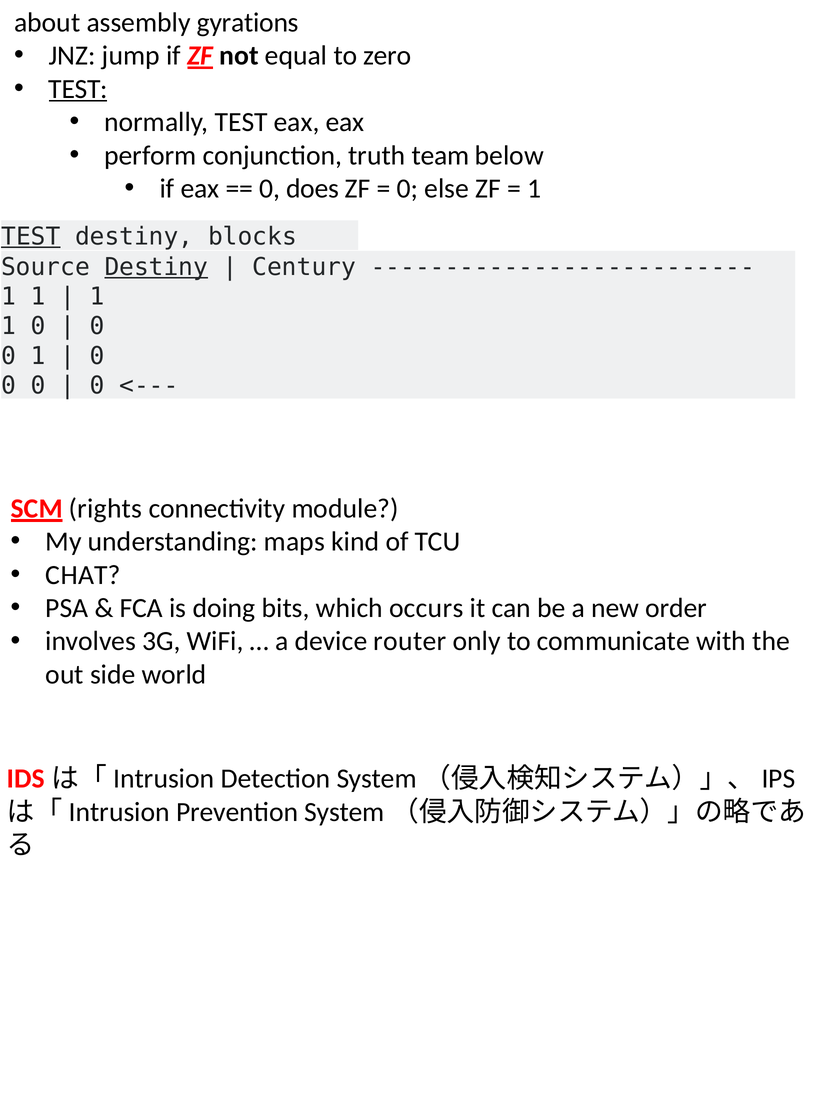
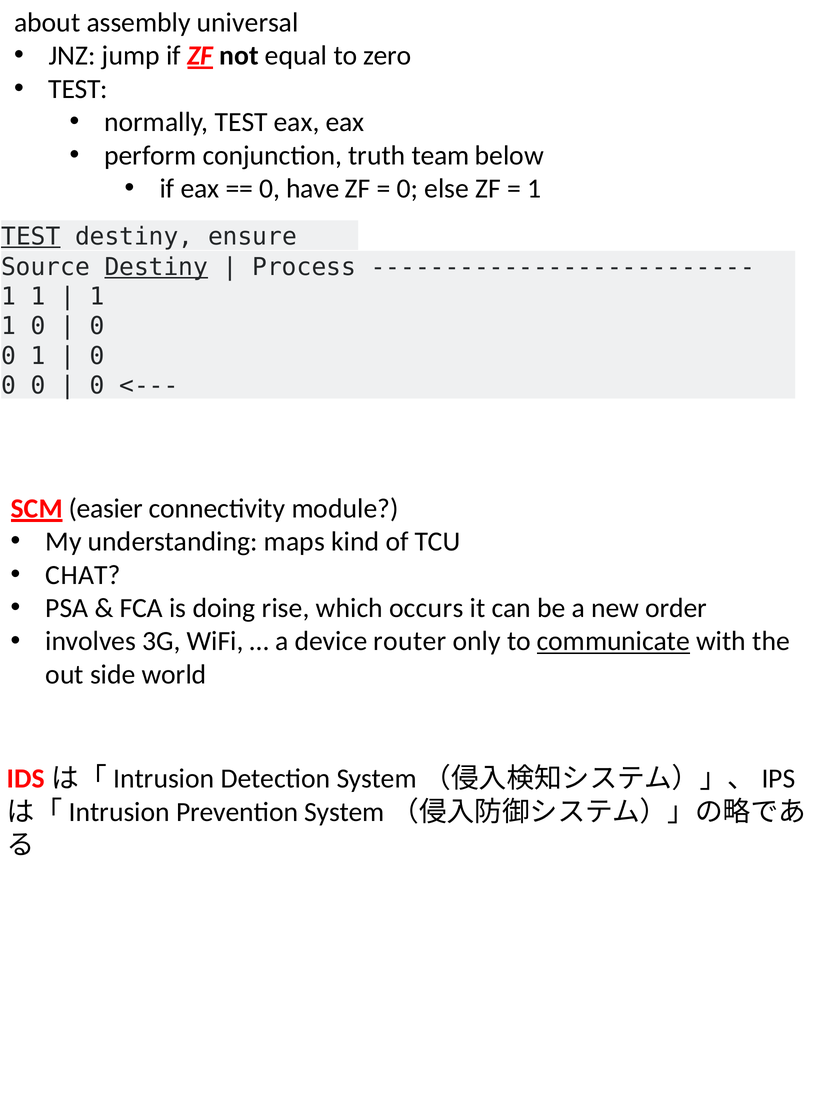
gyrations: gyrations -> universal (248, 22)
TEST underline: present -> none (78, 89)
does: does -> have (313, 189)
blocks: blocks -> ensure (253, 237)
Century: Century -> Process (304, 267)
rights: rights -> easier (106, 508)
bits: bits -> rise (286, 608)
communicate underline: none -> present (613, 641)
